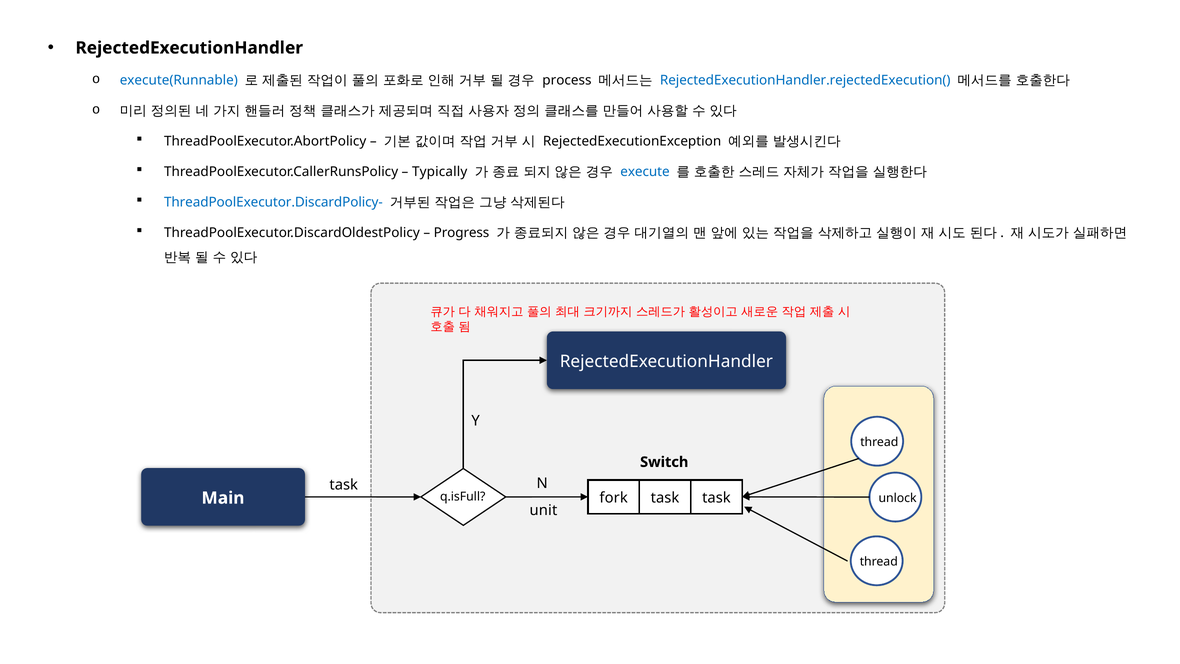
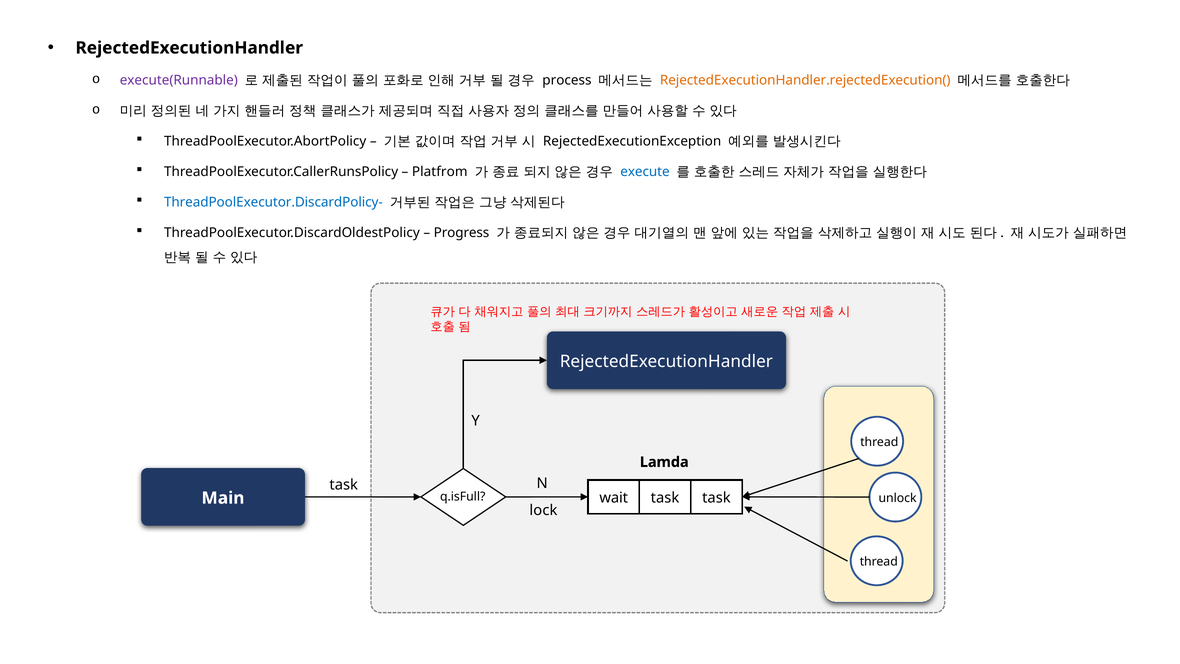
execute(Runnable colour: blue -> purple (179, 80)
RejectedExecutionHandler.rejectedExecution( colour: blue -> orange (805, 80)
Typically: Typically -> Platfrom (440, 172)
Switch: Switch -> Lamda (664, 462)
fork: fork -> wait (614, 498)
unit: unit -> lock (543, 510)
